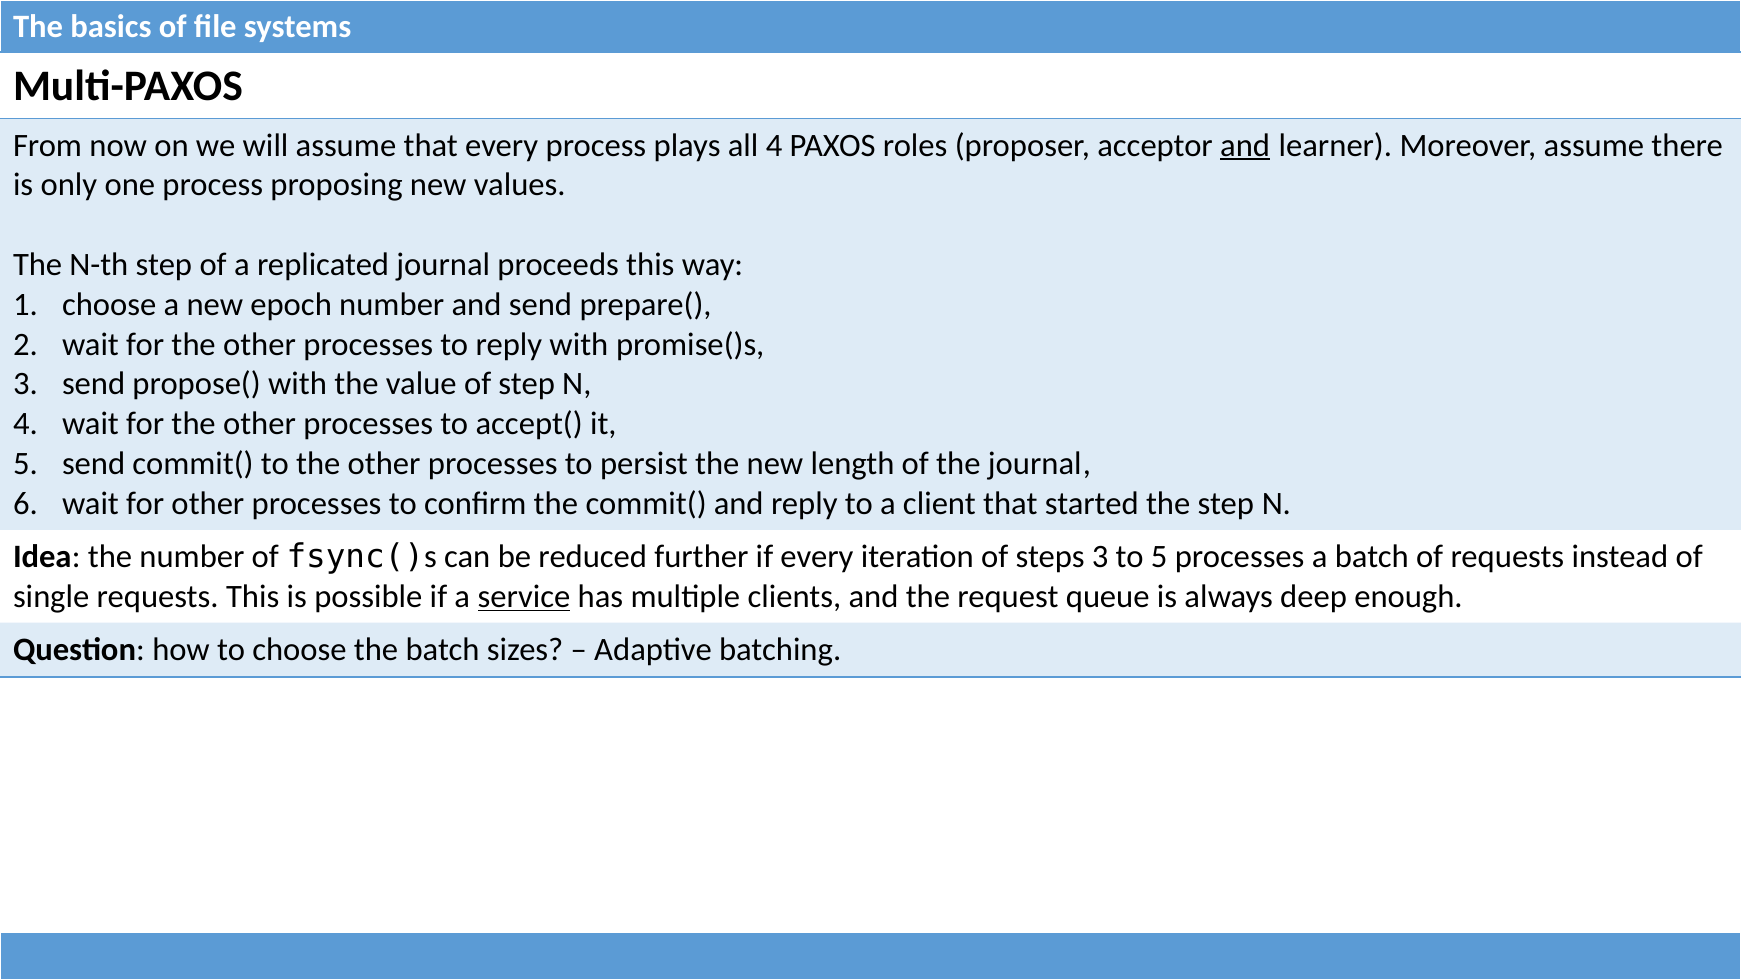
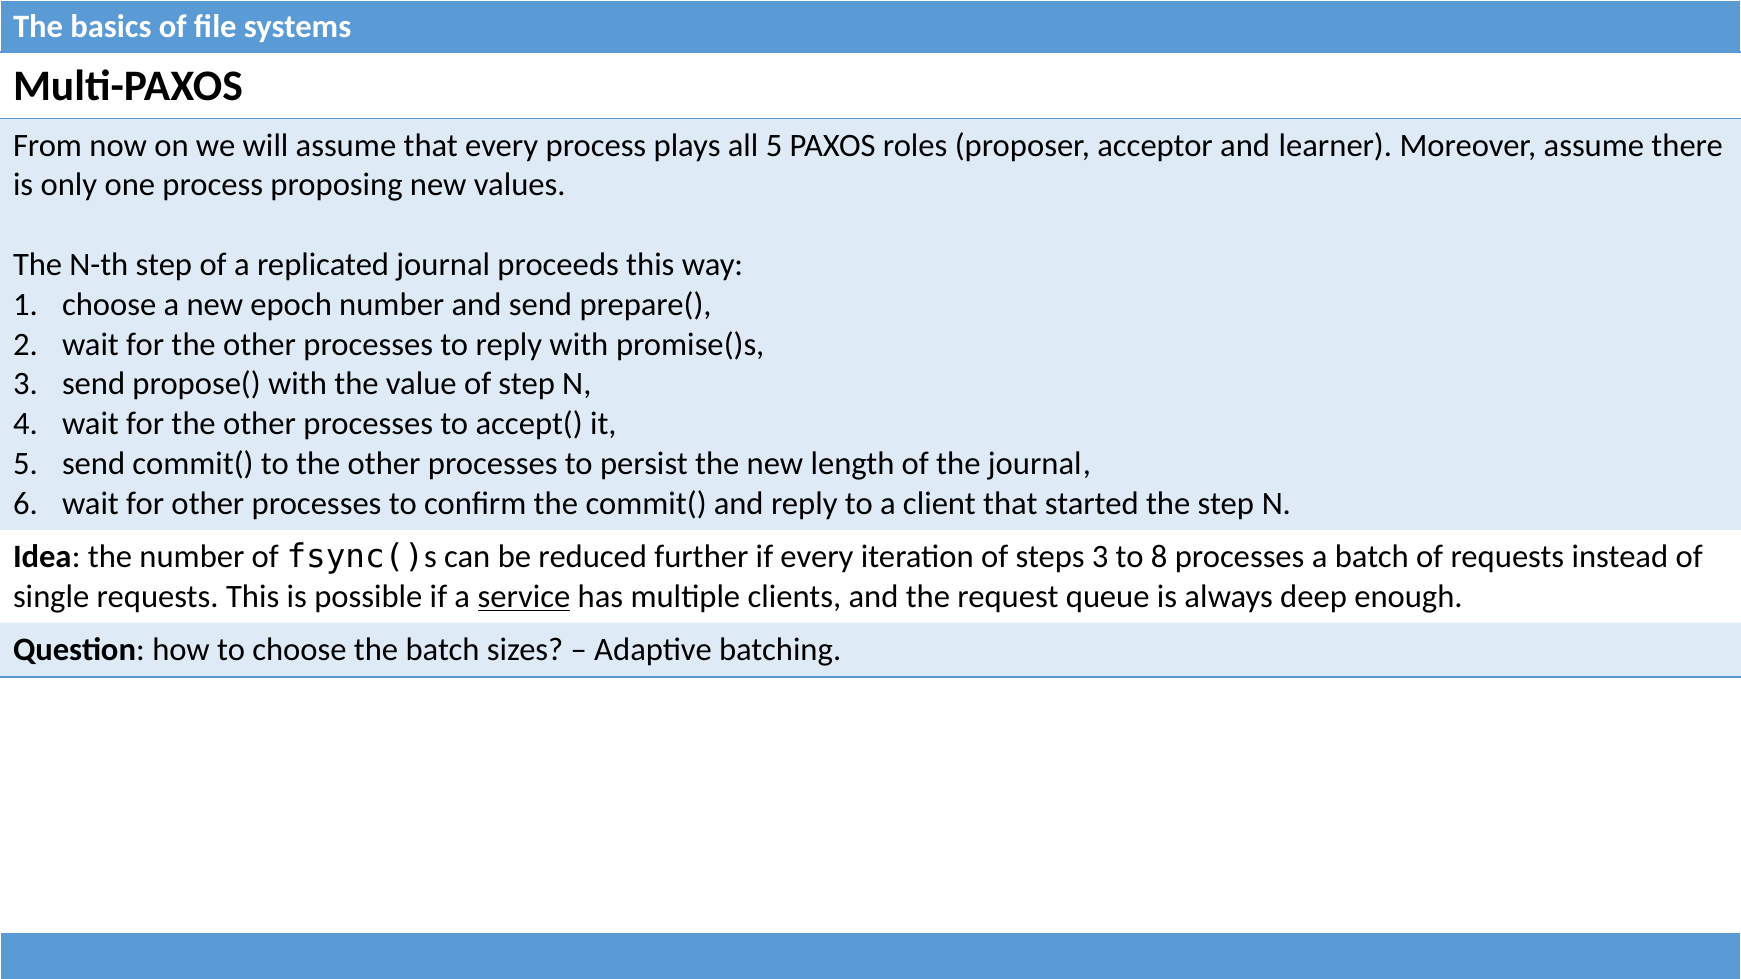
all 4: 4 -> 5 (774, 145)
and underline: present -> none (1245, 145)
to 5: 5 -> 8 (1159, 557)
